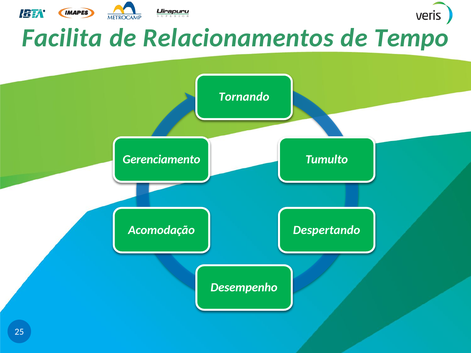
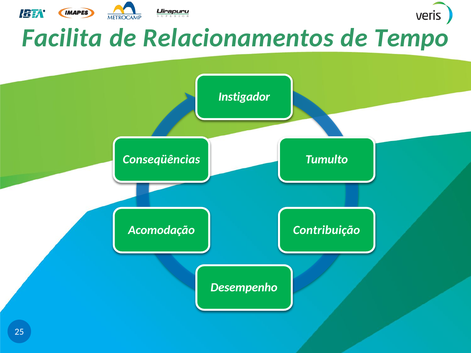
Tornando: Tornando -> Instigador (244, 97)
Gerenciamento: Gerenciamento -> Conseqüências (161, 160)
Despertando: Despertando -> Contribuição (327, 230)
